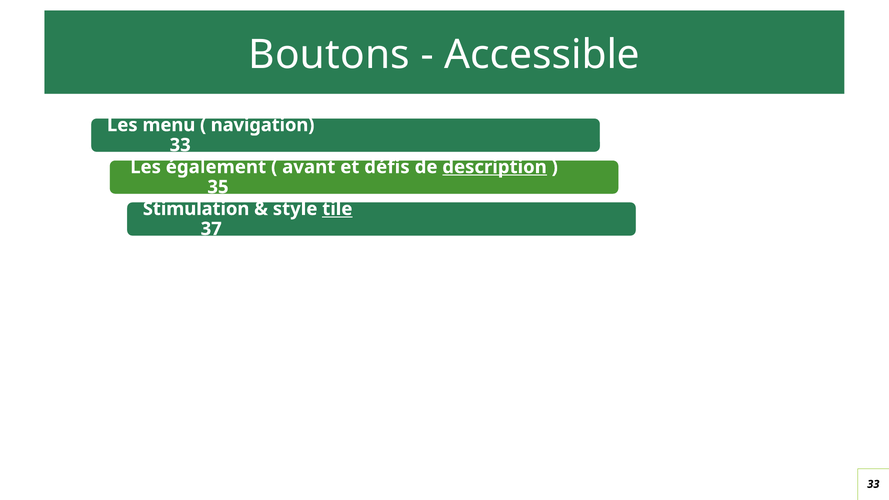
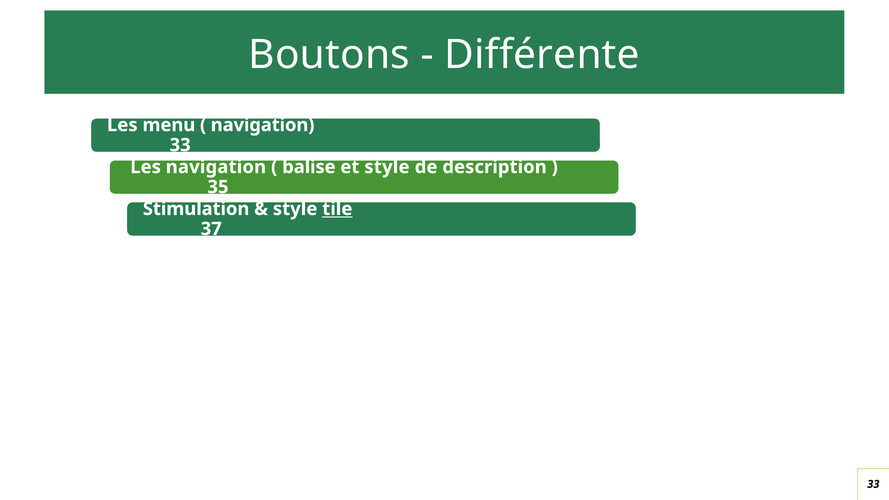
Accessible: Accessible -> Différente (542, 55)
Les également: également -> navigation (216, 167)
avant: avant -> balise (309, 167)
et défis: défis -> style (387, 167)
description underline: present -> none (495, 167)
